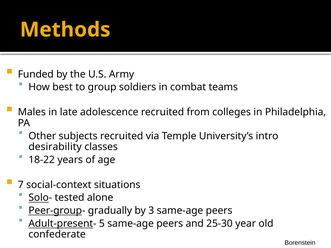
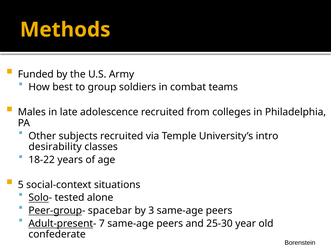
7: 7 -> 5 (21, 185)
gradually: gradually -> spacebar (110, 211)
5: 5 -> 7 (102, 224)
